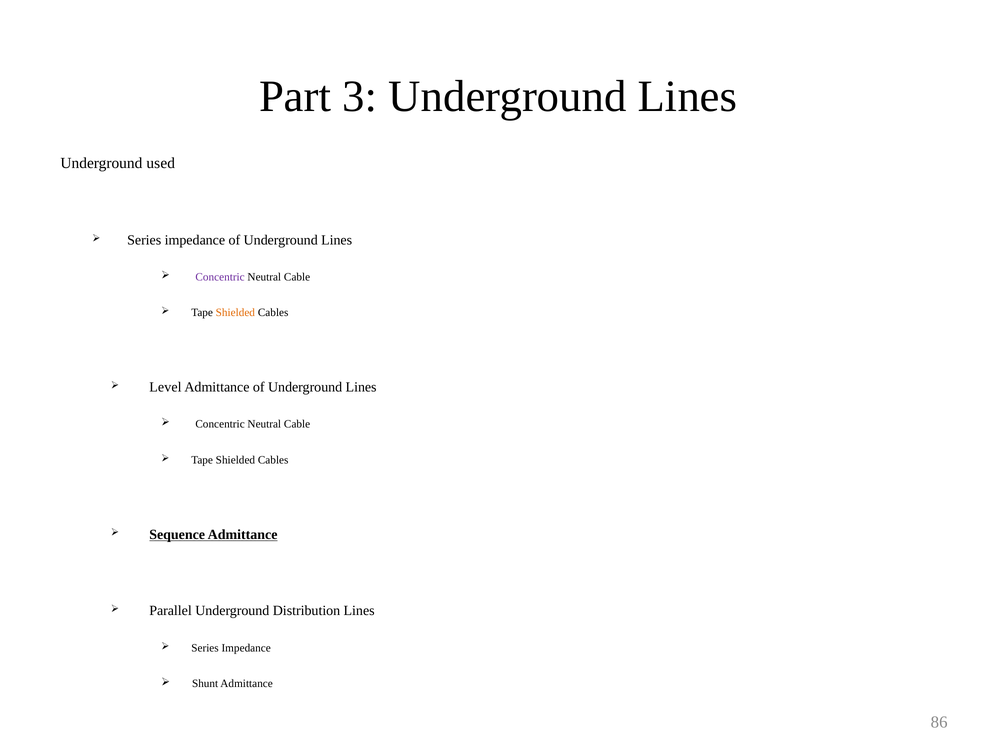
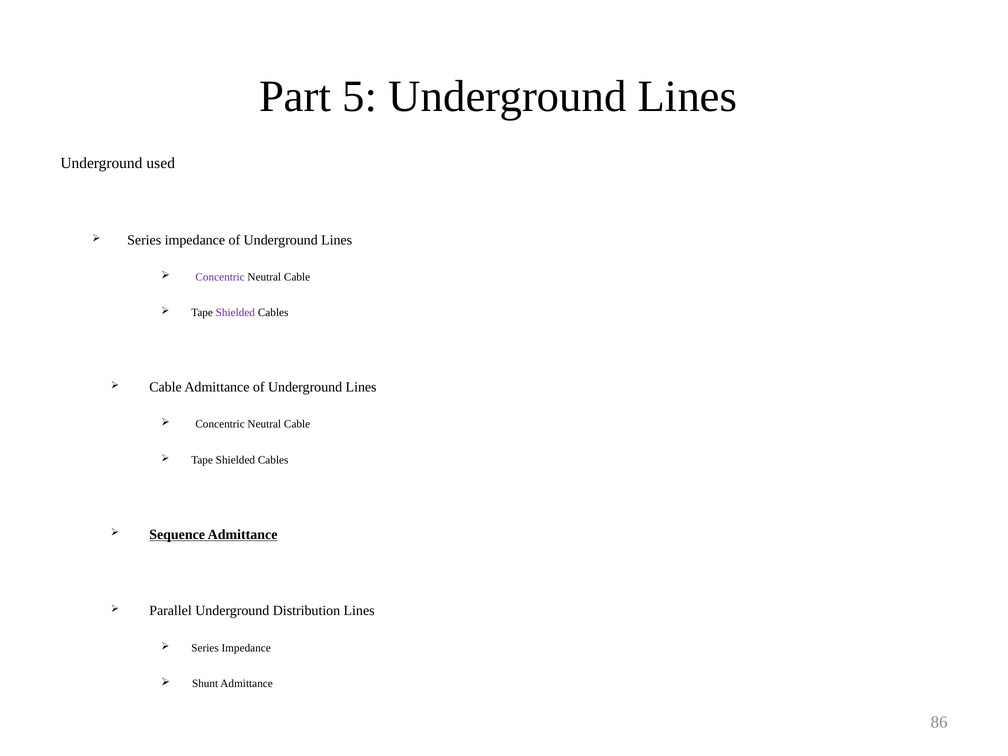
3: 3 -> 5 (360, 96)
Shielded colour: orange -> purple (235, 313)
Level: Level -> Cable (166, 387)
